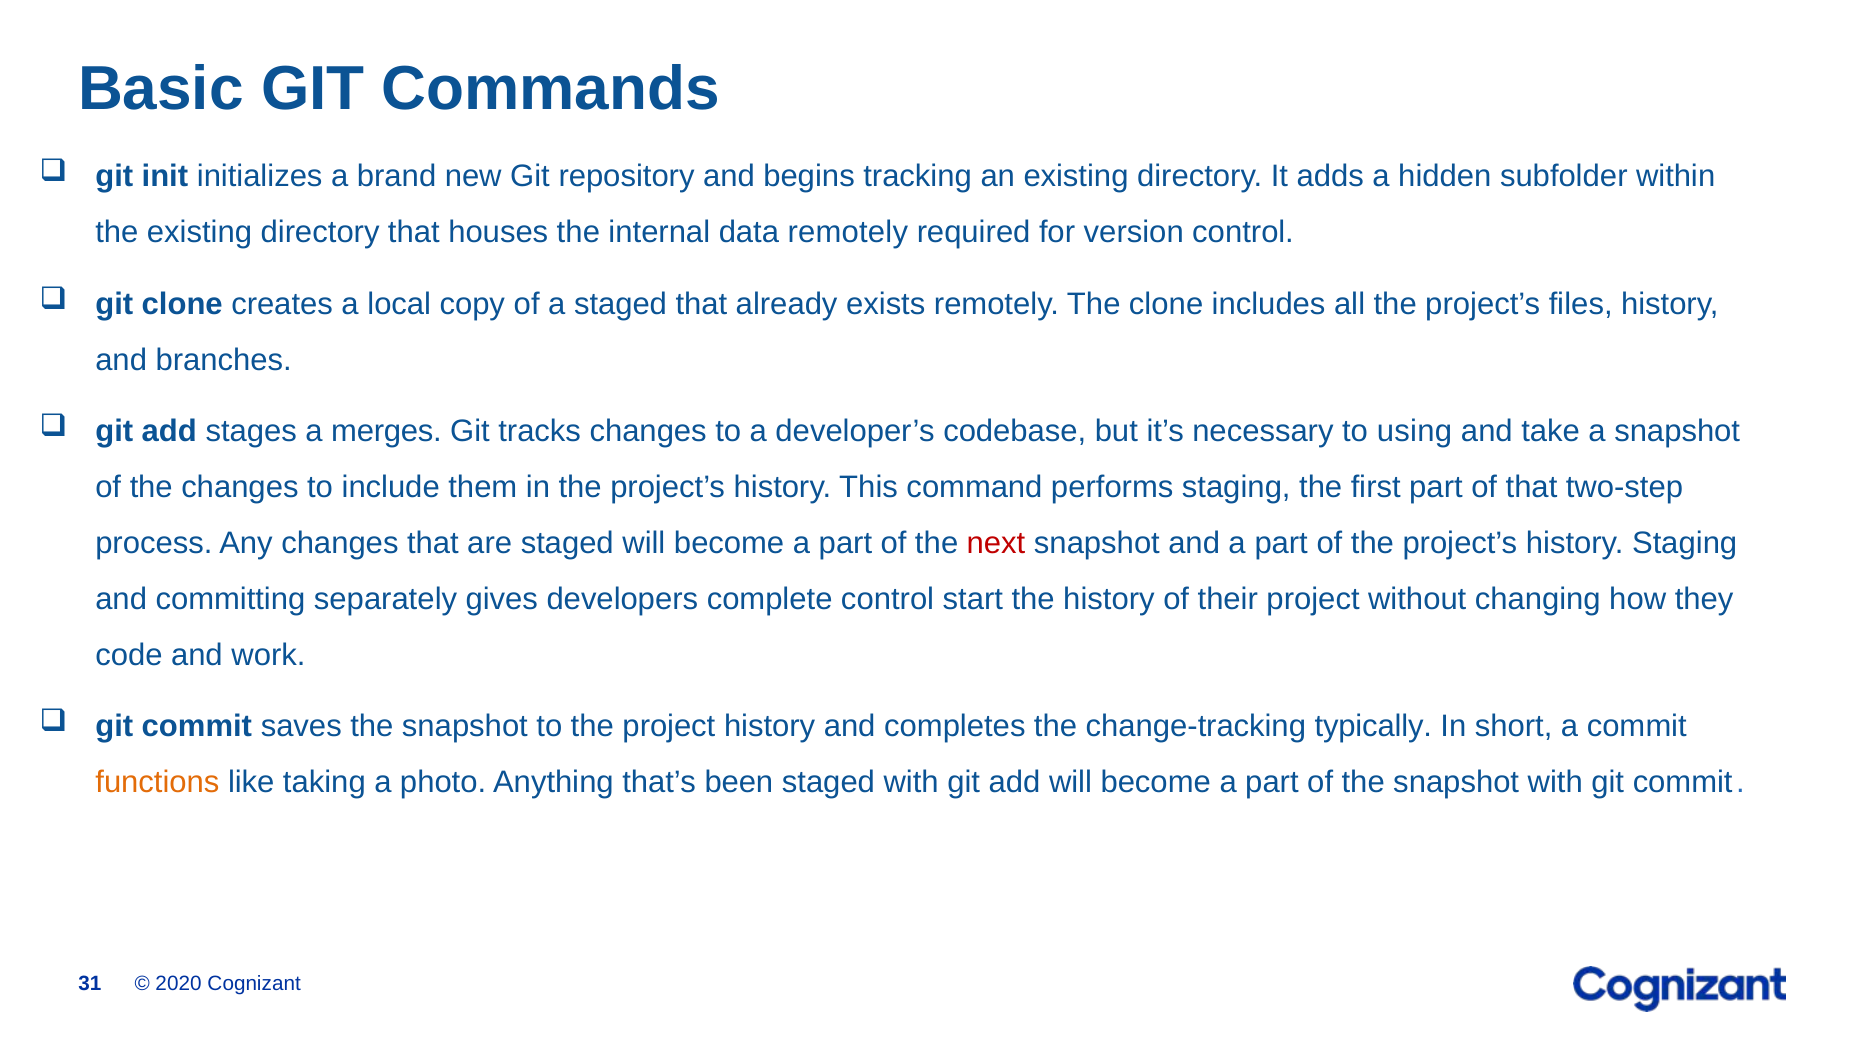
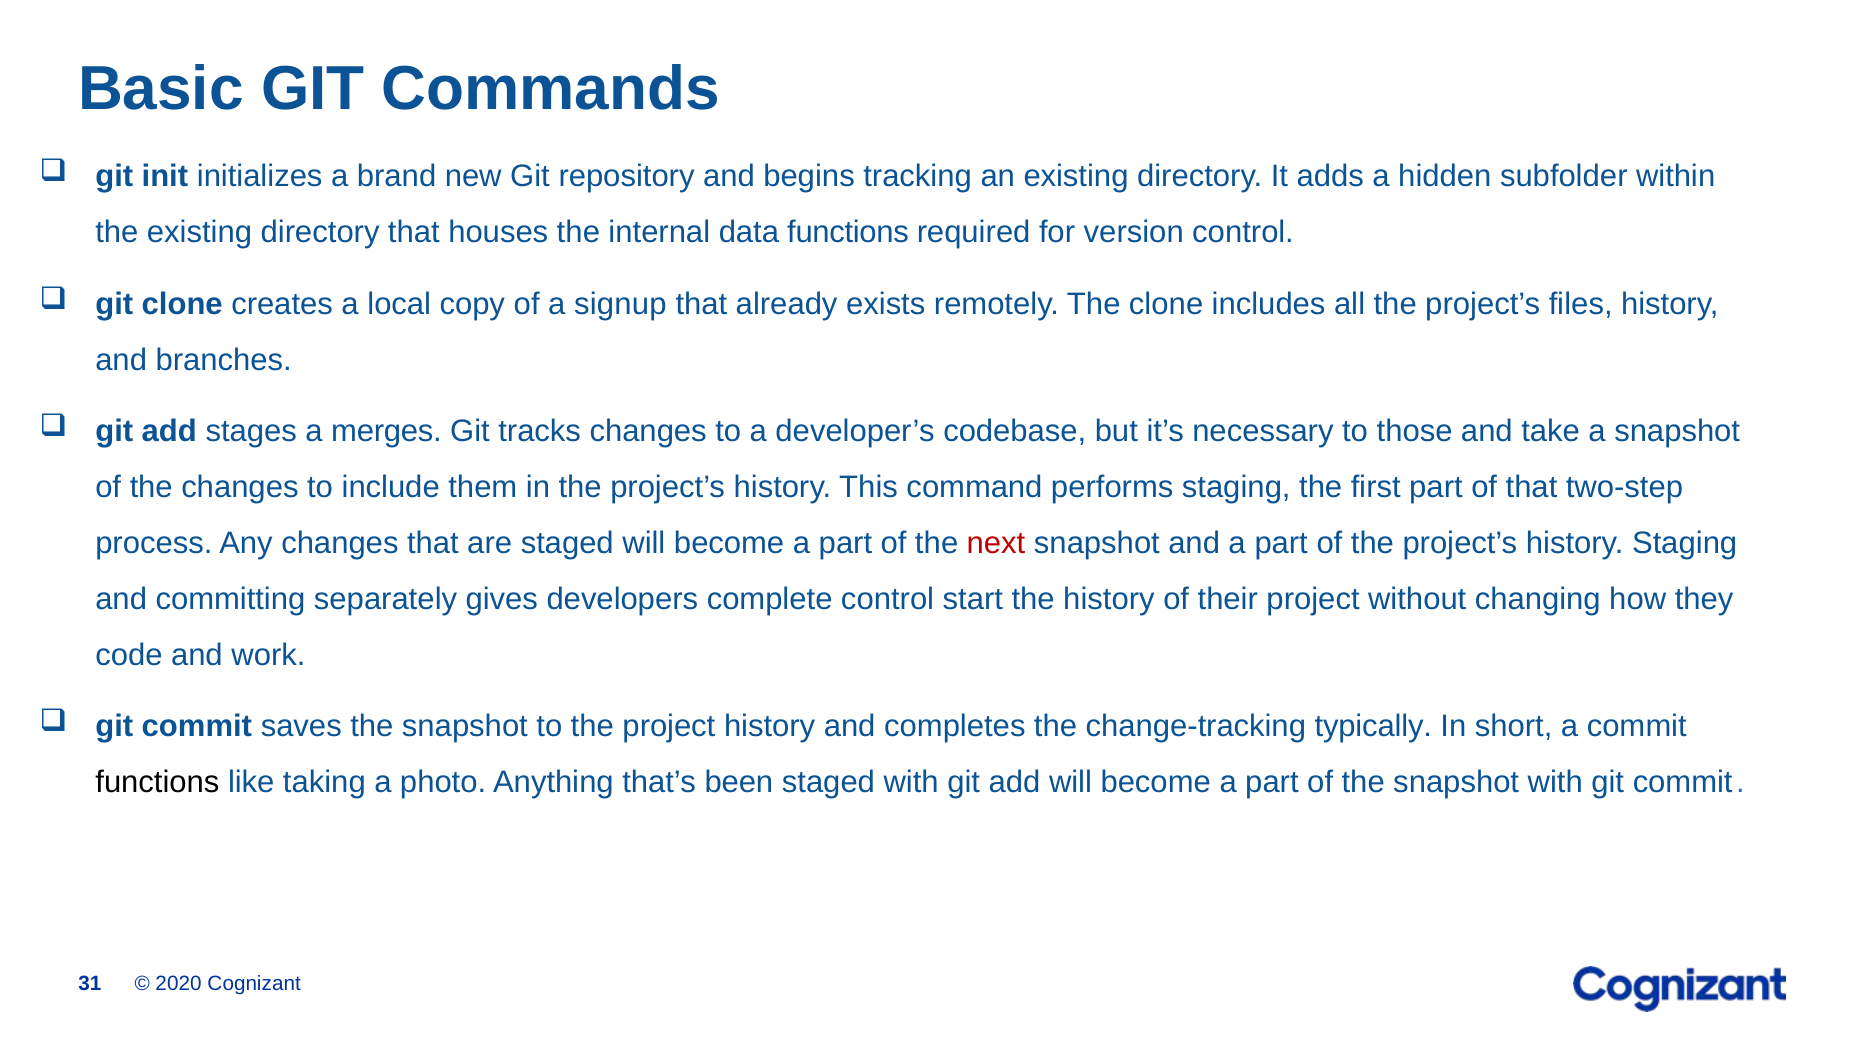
data remotely: remotely -> functions (848, 233)
a staged: staged -> signup (620, 304)
using: using -> those (1415, 431)
functions colour: orange -> black (157, 782)
